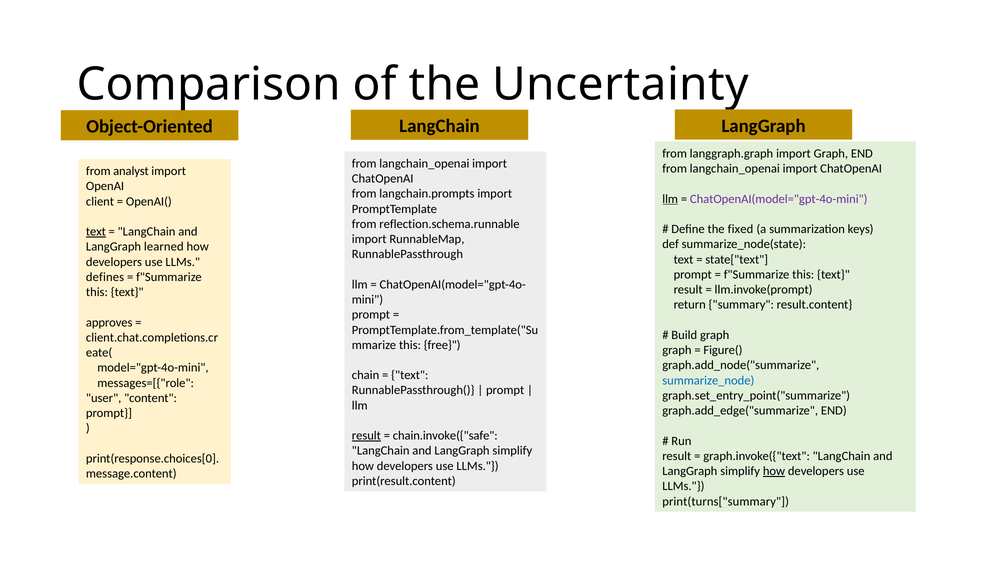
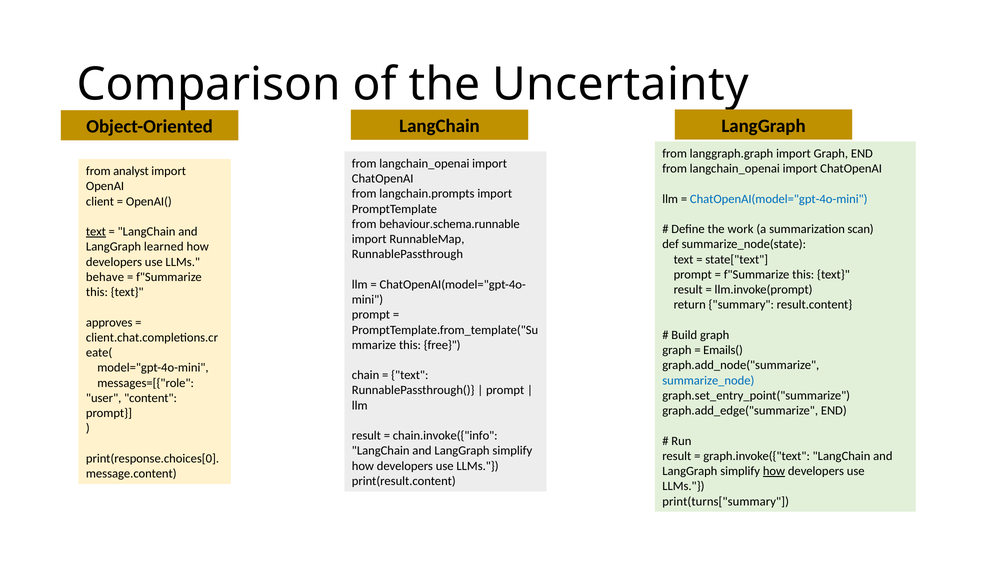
llm underline: present -> none (670, 199)
ChatOpenAI(model="gpt-4o-mini colour: purple -> blue (779, 199)
reflection.schema.runnable: reflection.schema.runnable -> behaviour.schema.runnable (450, 224)
fixed: fixed -> work (741, 229)
keys: keys -> scan (861, 229)
defines: defines -> behave (105, 277)
Figure(: Figure( -> Emails( (723, 350)
result underline: present -> none (366, 436)
chain.invoke({"safe: chain.invoke({"safe -> chain.invoke({"info (445, 436)
